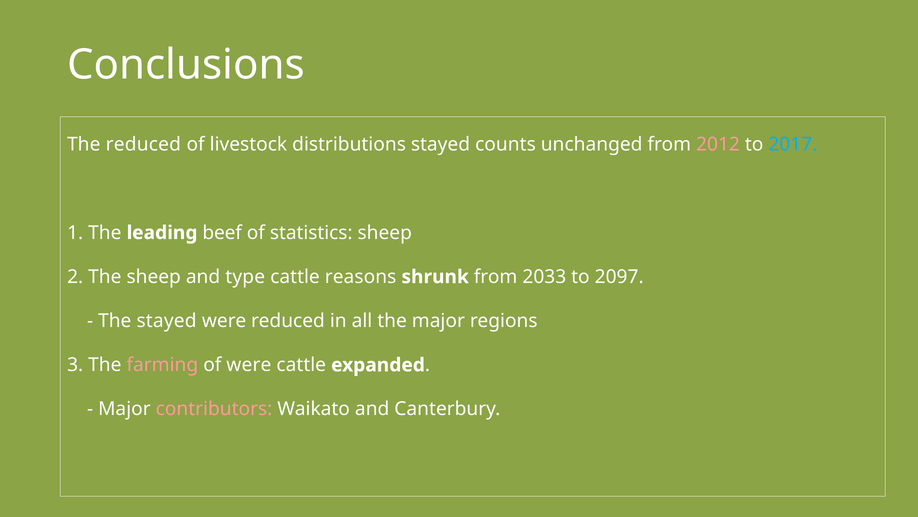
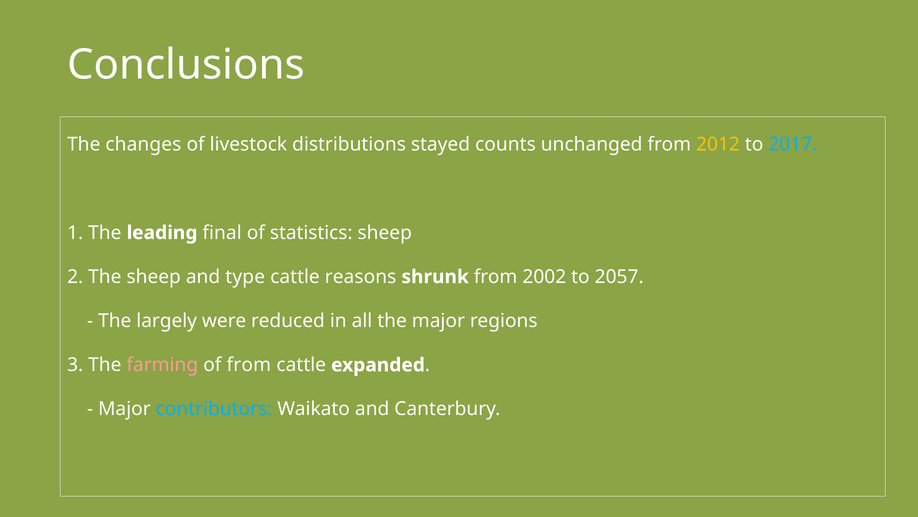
The reduced: reduced -> changes (143, 144)
2012 colour: pink -> yellow (718, 144)
beef: beef -> final (222, 232)
2033: 2033 -> 2002 (544, 277)
2097: 2097 -> 2057 (619, 277)
The stayed: stayed -> largely (167, 321)
of were: were -> from (249, 365)
contributors colour: pink -> light blue (214, 409)
